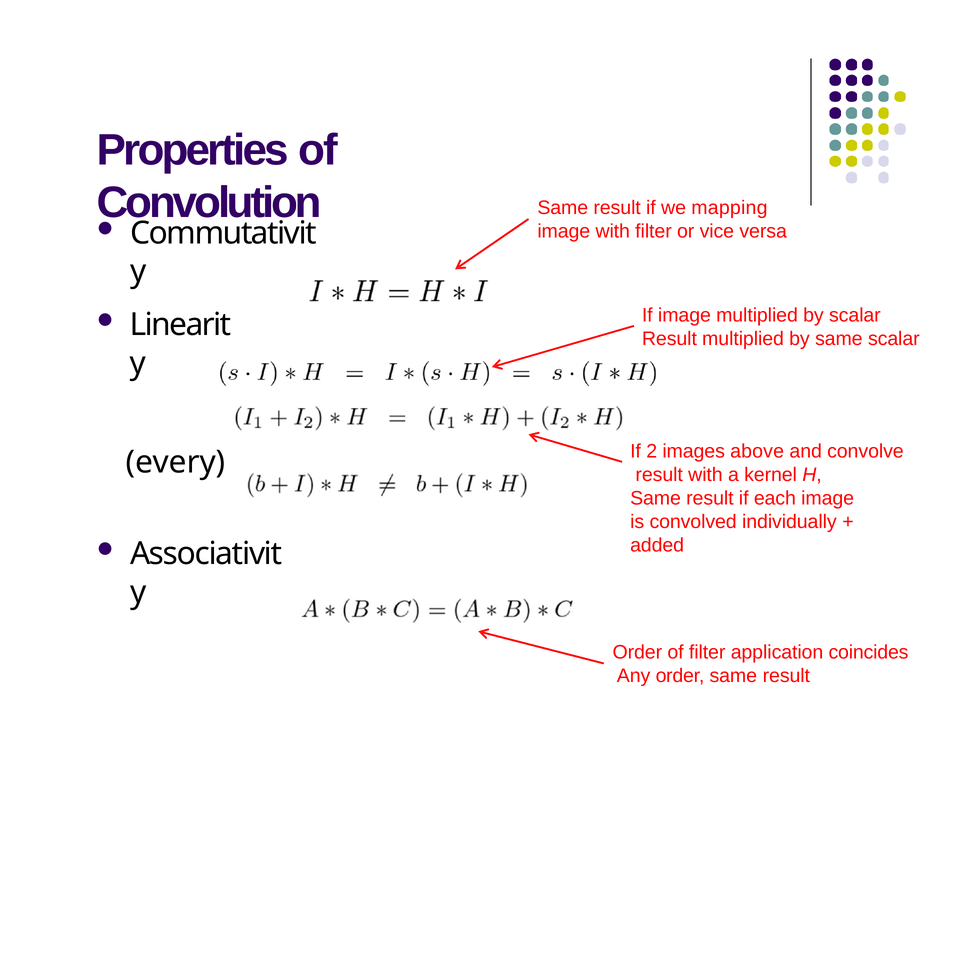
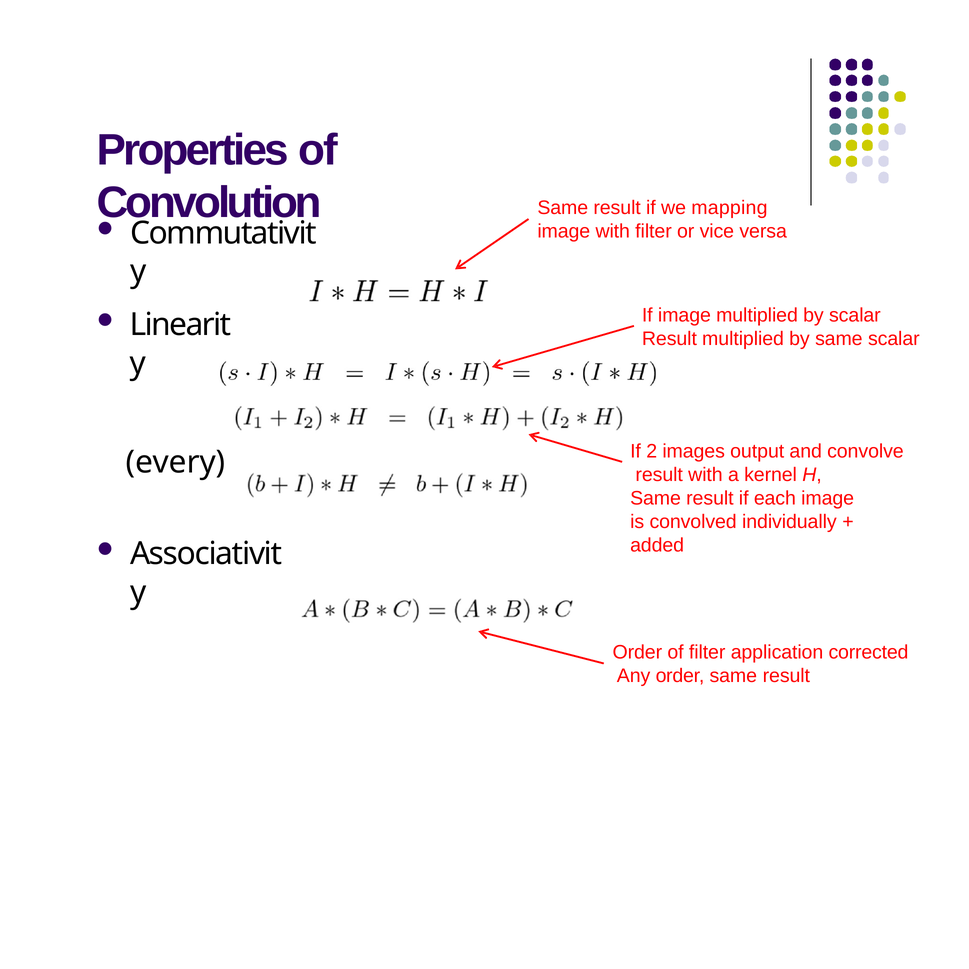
above: above -> output (757, 451)
coincides: coincides -> corrected (868, 652)
